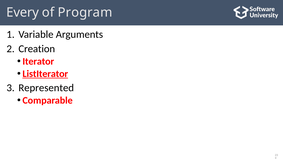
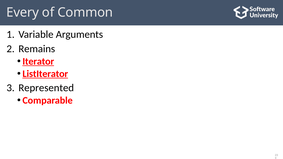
Program: Program -> Common (85, 12)
Creation: Creation -> Remains (37, 49)
Iterator underline: none -> present (38, 62)
